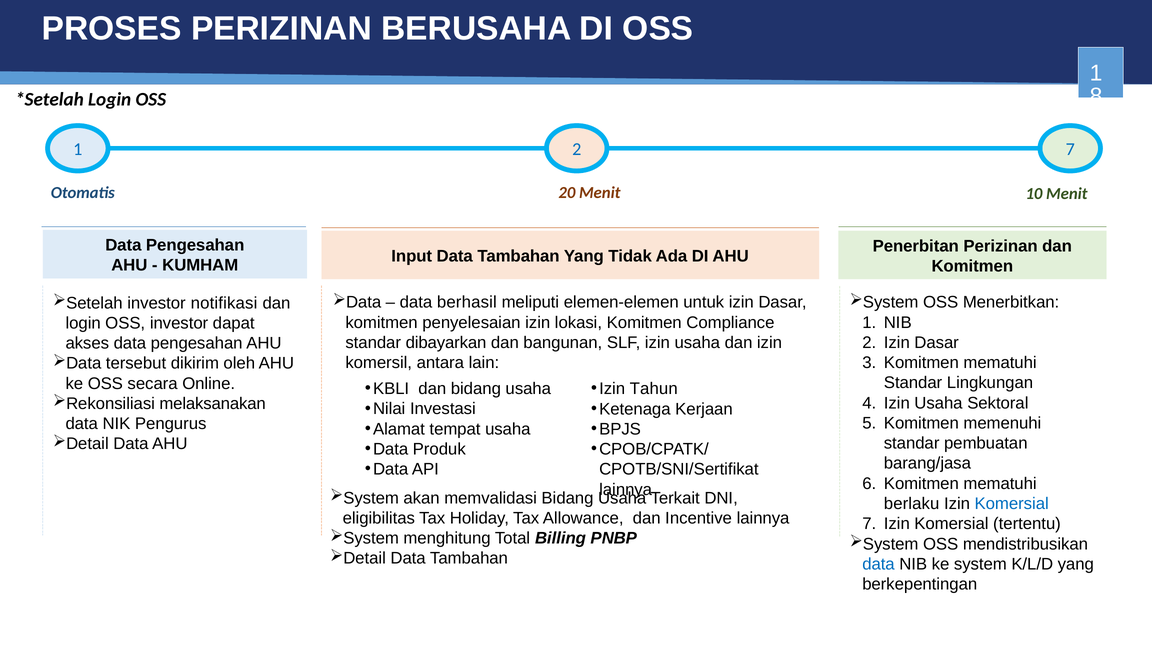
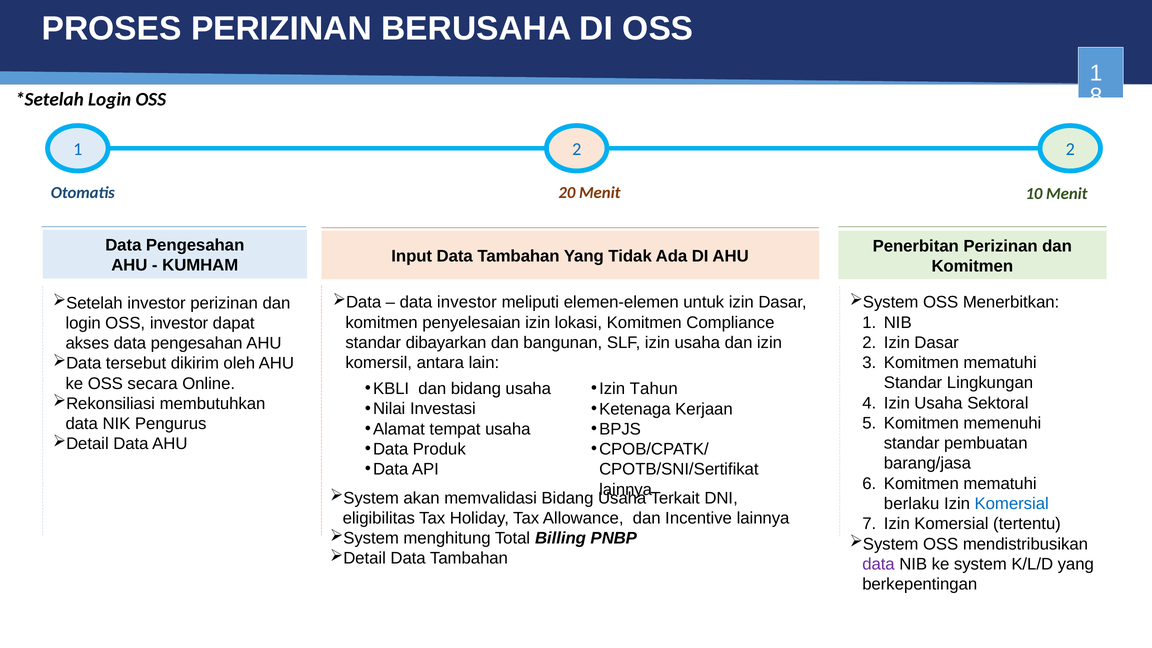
2 7: 7 -> 2 (1070, 149)
data berhasil: berhasil -> investor (467, 302)
investor notifikasi: notifikasi -> perizinan (224, 303)
melaksanakan: melaksanakan -> membutuhkan (213, 404)
data colour: blue -> purple (878, 564)
